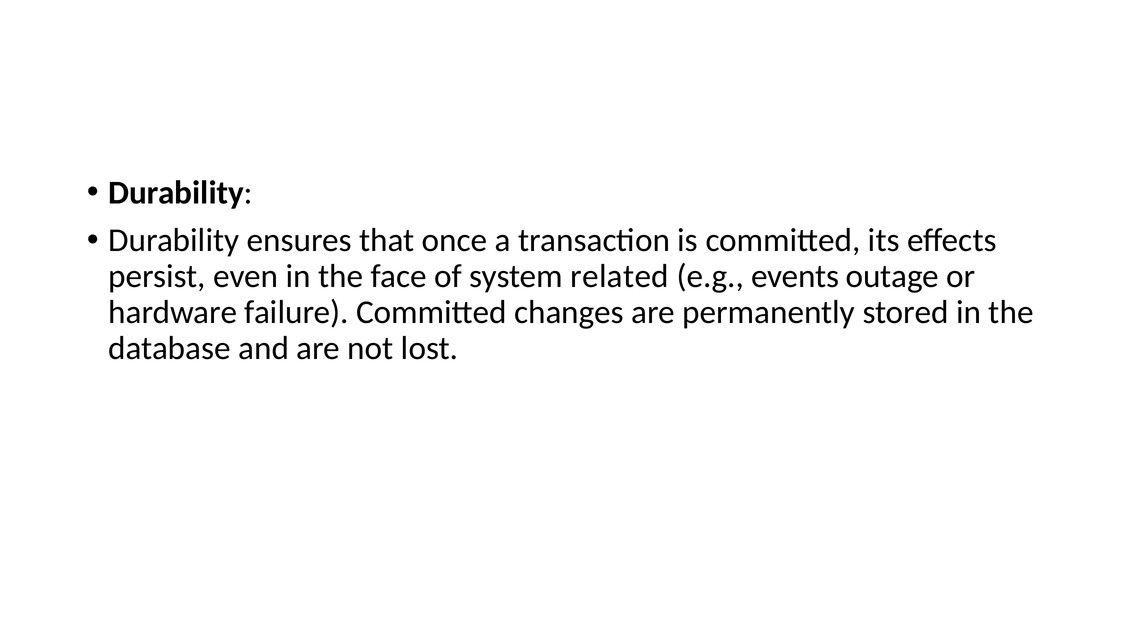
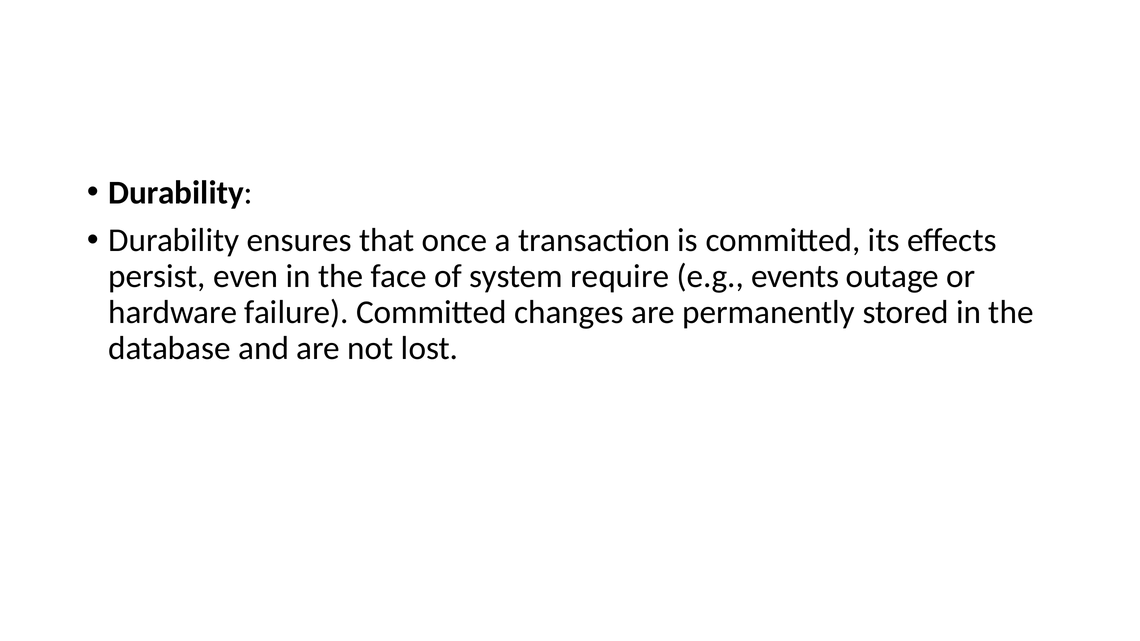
related: related -> require (620, 276)
